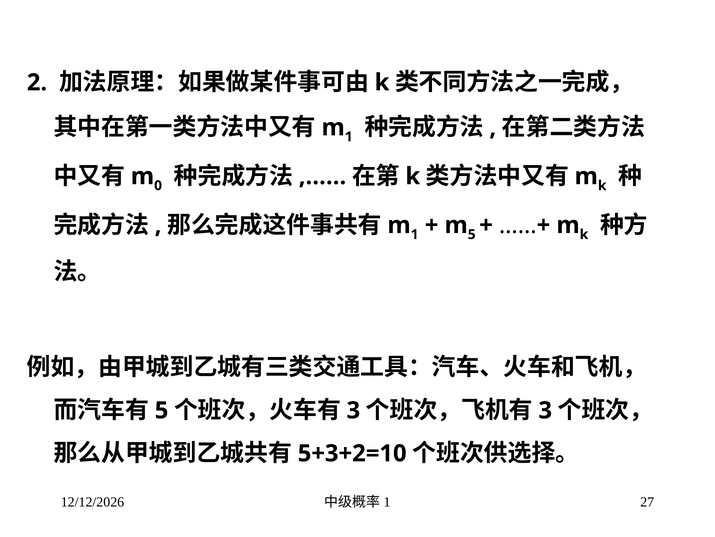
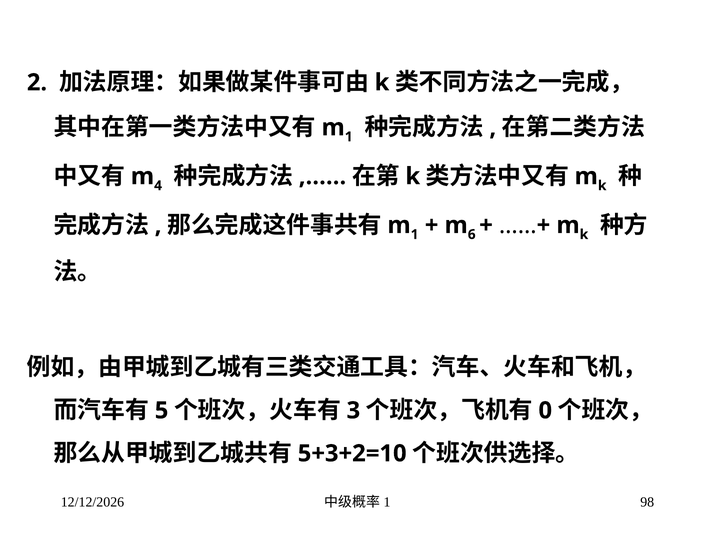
0: 0 -> 4 (158, 185)
5: 5 -> 6 (472, 234)
3: 3 -> 0 (545, 410)
27: 27 -> 98 (647, 501)
